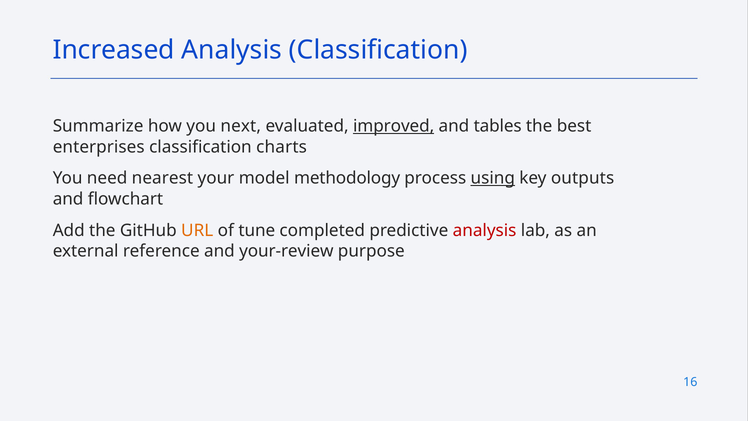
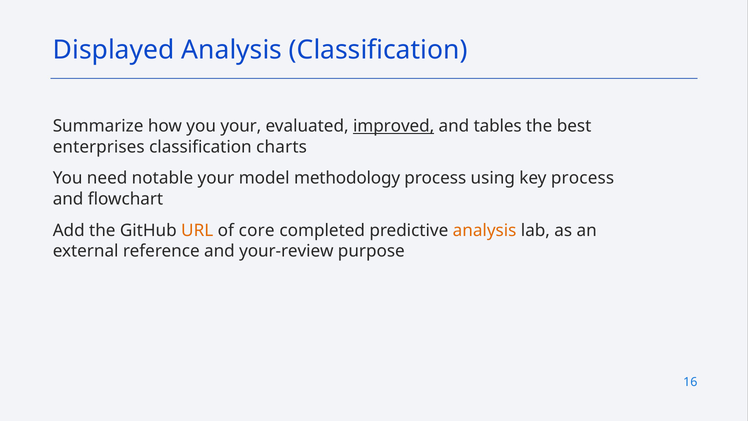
Increased: Increased -> Displayed (114, 50)
you next: next -> your (241, 126)
nearest: nearest -> notable (162, 178)
using underline: present -> none (493, 178)
key outputs: outputs -> process (583, 178)
tune: tune -> core (257, 230)
analysis colour: red -> orange (485, 230)
